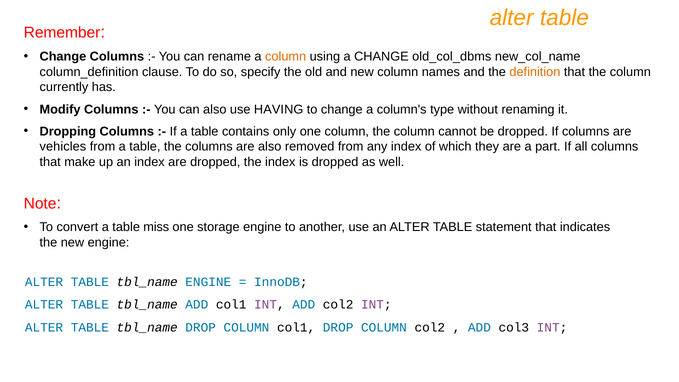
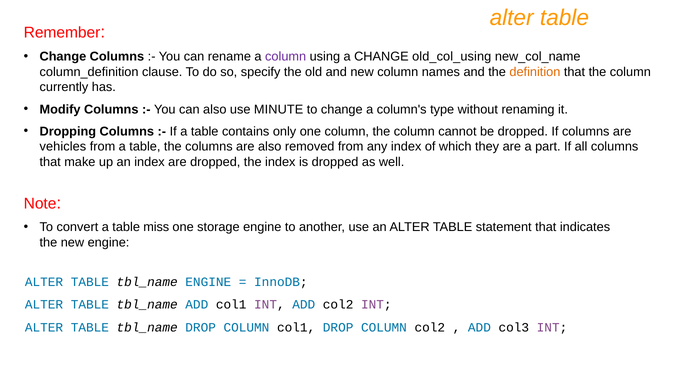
column colour: orange -> purple (286, 57)
old_col_dbms: old_col_dbms -> old_col_using (452, 57)
HAVING: HAVING -> MINUTE (279, 109)
